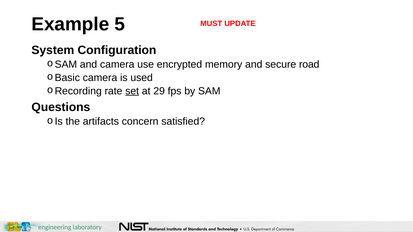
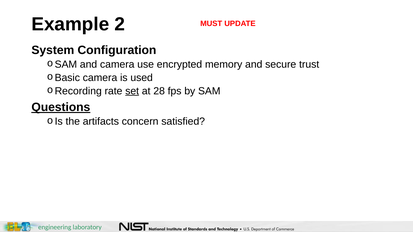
5: 5 -> 2 (120, 24)
road: road -> trust (309, 64)
29: 29 -> 28 (159, 91)
Questions underline: none -> present (61, 107)
